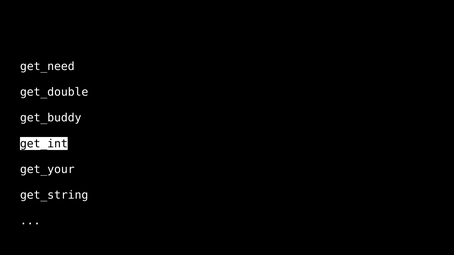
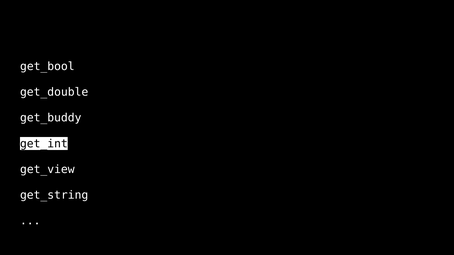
get_need: get_need -> get_bool (47, 67)
get_your: get_your -> get_view (47, 170)
